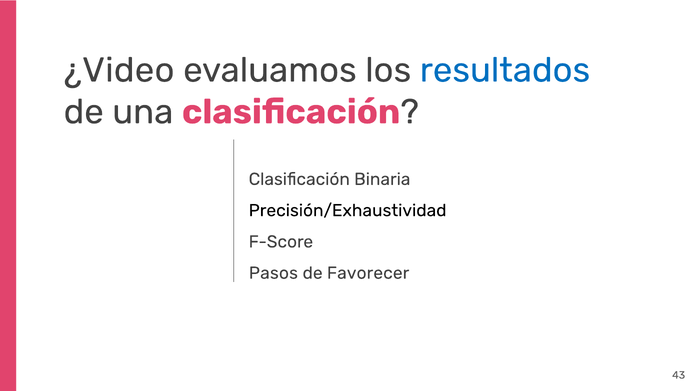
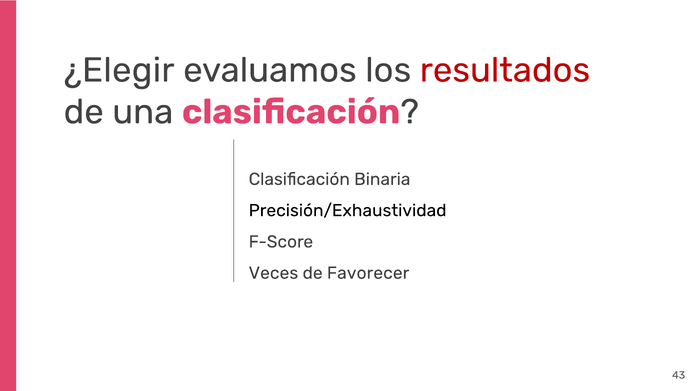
¿Video: ¿Video -> ¿Elegir (119, 70)
resultados colour: blue -> red (505, 70)
Pasos: Pasos -> Veces (273, 273)
